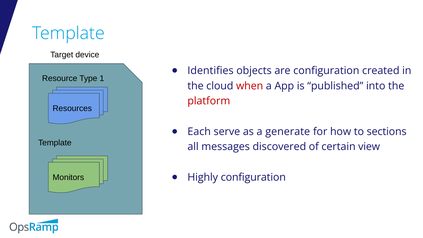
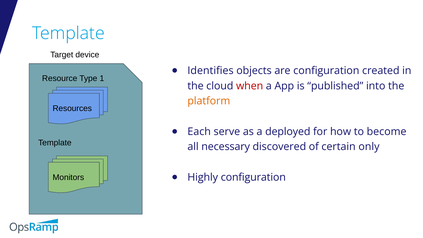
platform colour: red -> orange (209, 101)
generate: generate -> deployed (288, 132)
sections: sections -> become (387, 132)
messages: messages -> necessary (226, 147)
view: view -> only (369, 147)
